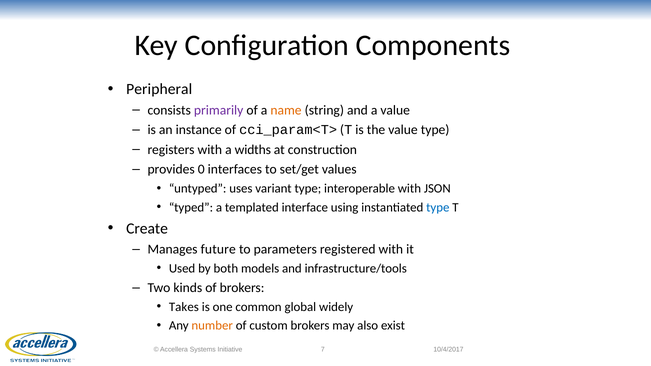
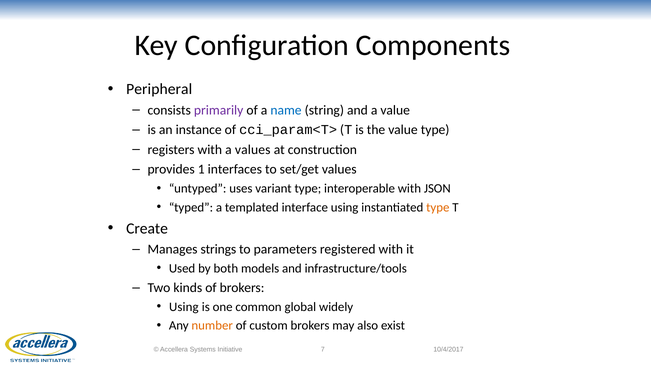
name colour: orange -> blue (286, 110)
a widths: widths -> values (253, 150)
0: 0 -> 1 (201, 170)
type colour: blue -> orange (438, 207)
future: future -> strings (218, 250)
Takes: Takes -> Using (184, 307)
